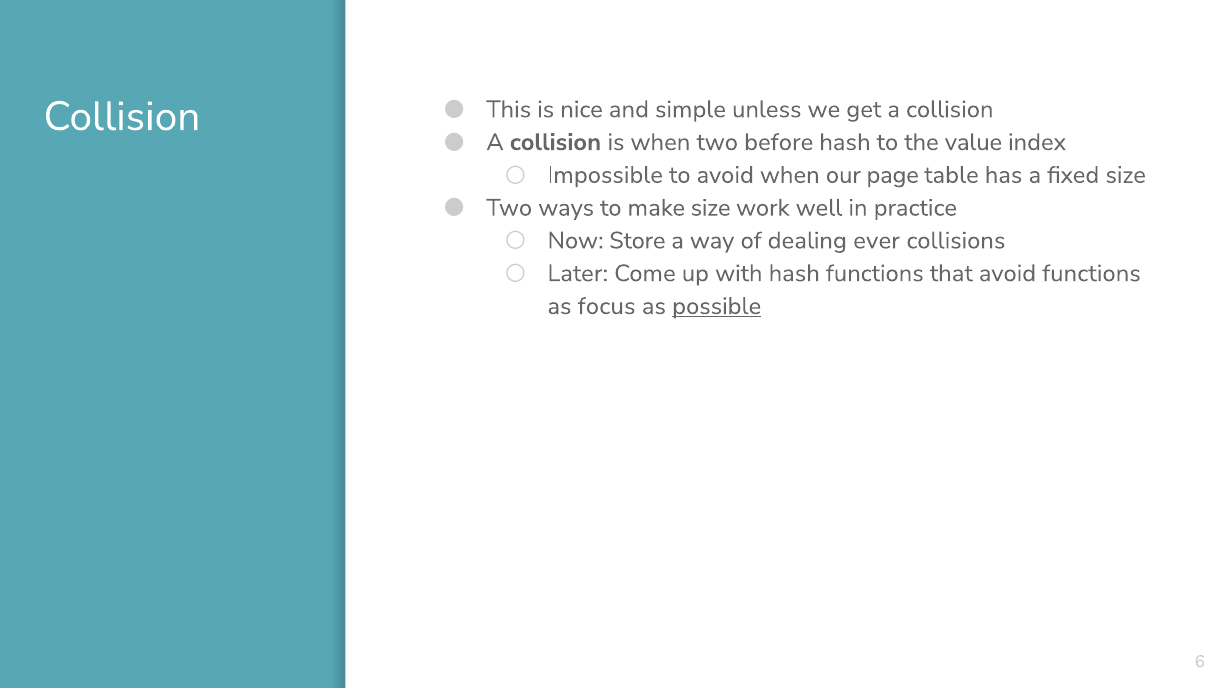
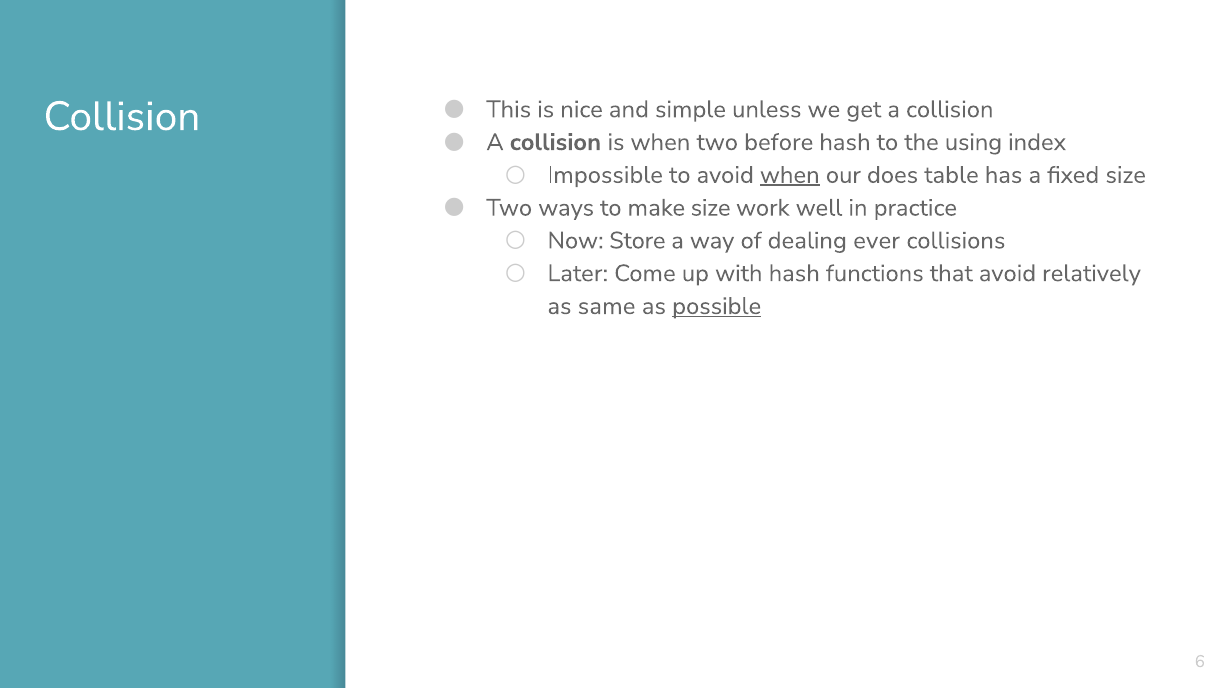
value: value -> using (973, 142)
when underline: none -> present (790, 175)
page: page -> does (893, 175)
avoid functions: functions -> relatively (1092, 273)
focus: focus -> same (607, 306)
